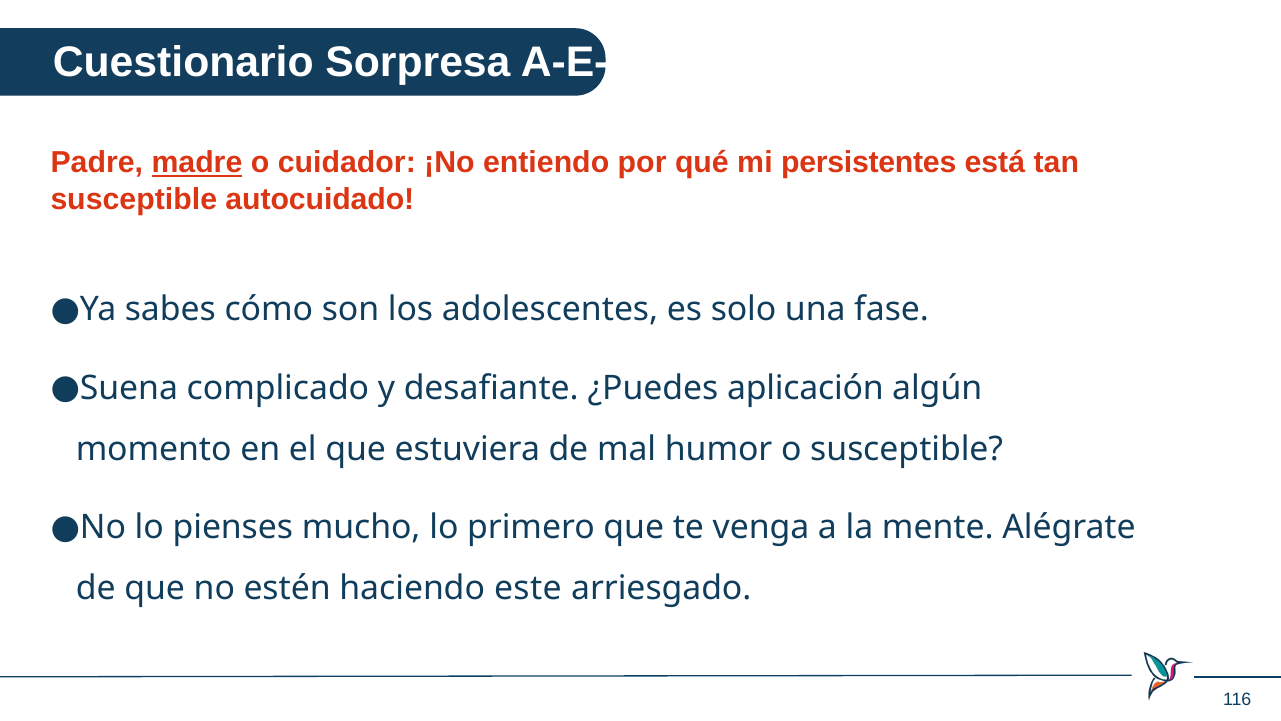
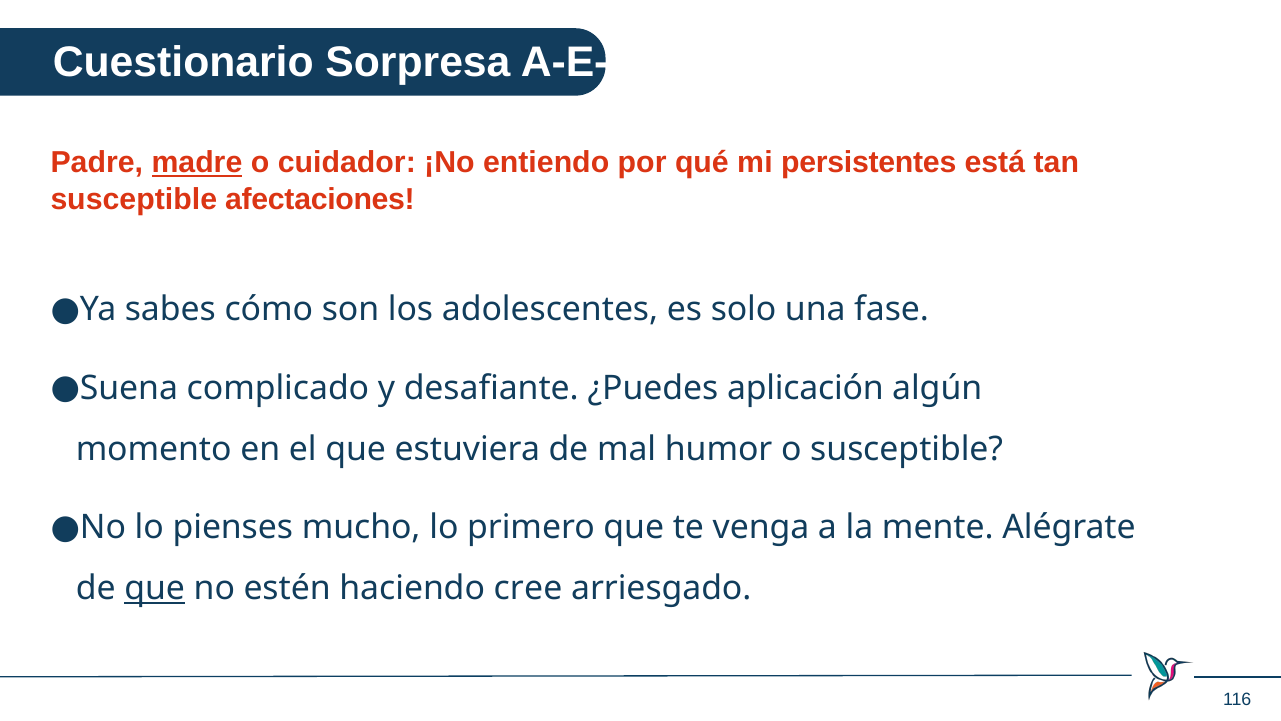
autocuidado: autocuidado -> afectaciones (320, 199)
que underline: none -> present (155, 588)
este: este -> cree (528, 588)
